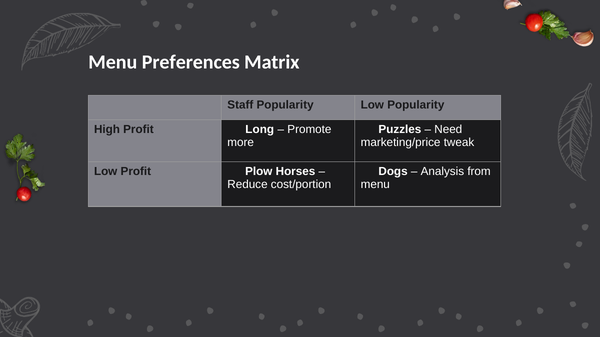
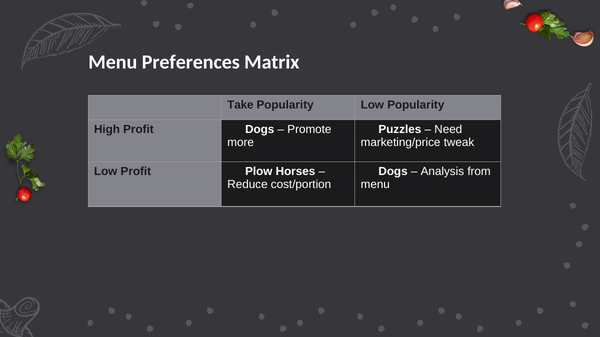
Staff: Staff -> Take (240, 105)
Long: Long -> Dogs (260, 130)
